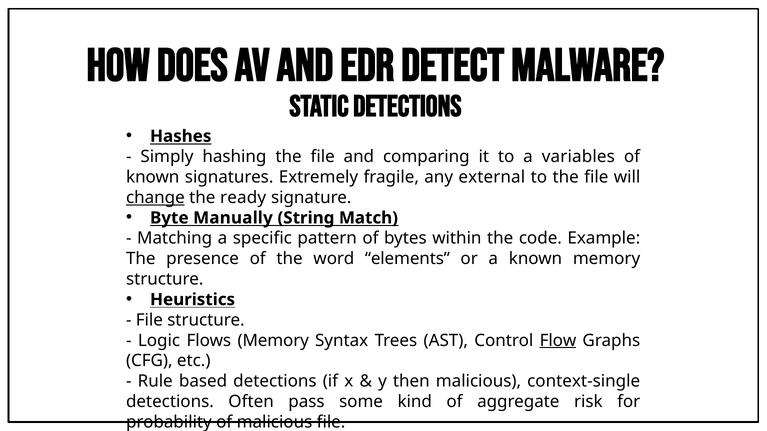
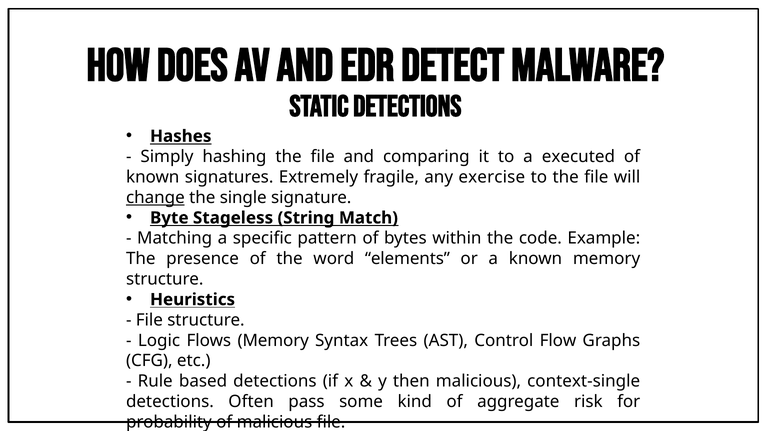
variables: variables -> executed (578, 157)
external: external -> exercise (492, 177)
ready: ready -> single (243, 198)
Manually: Manually -> Stageless (233, 218)
Flow underline: present -> none (558, 341)
